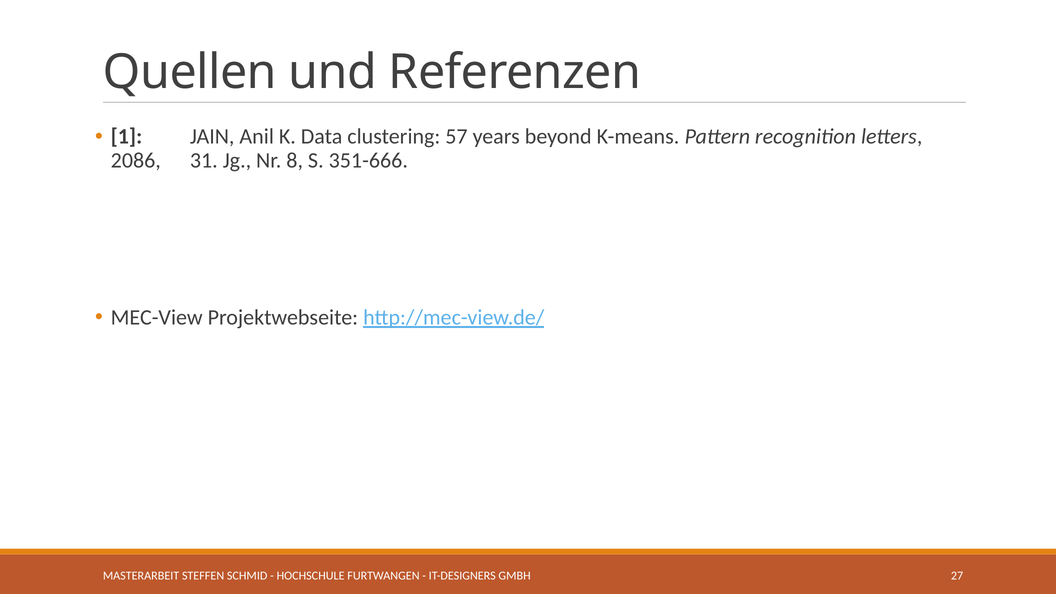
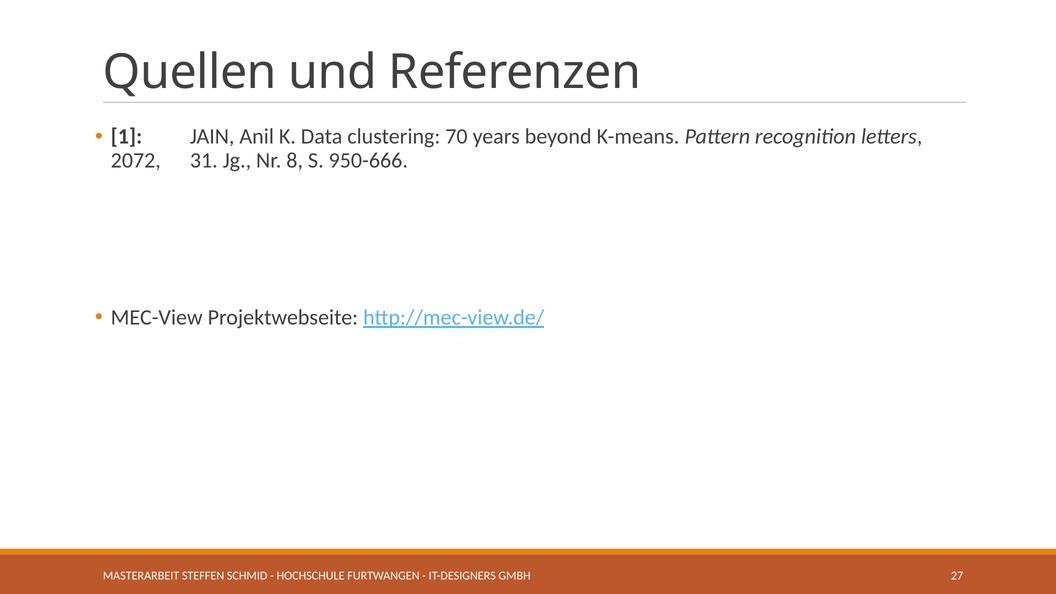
57: 57 -> 70 (456, 137)
2086: 2086 -> 2072 (136, 160)
351-666: 351-666 -> 950-666 (368, 160)
